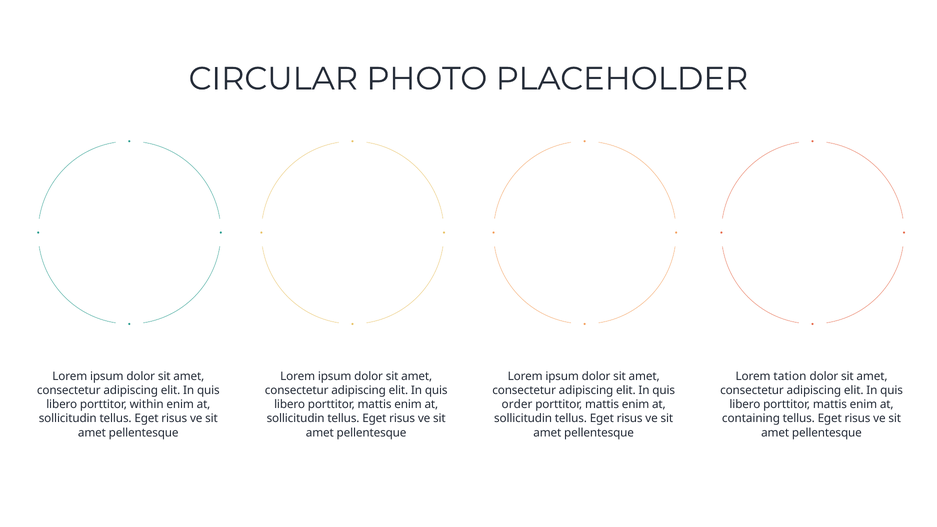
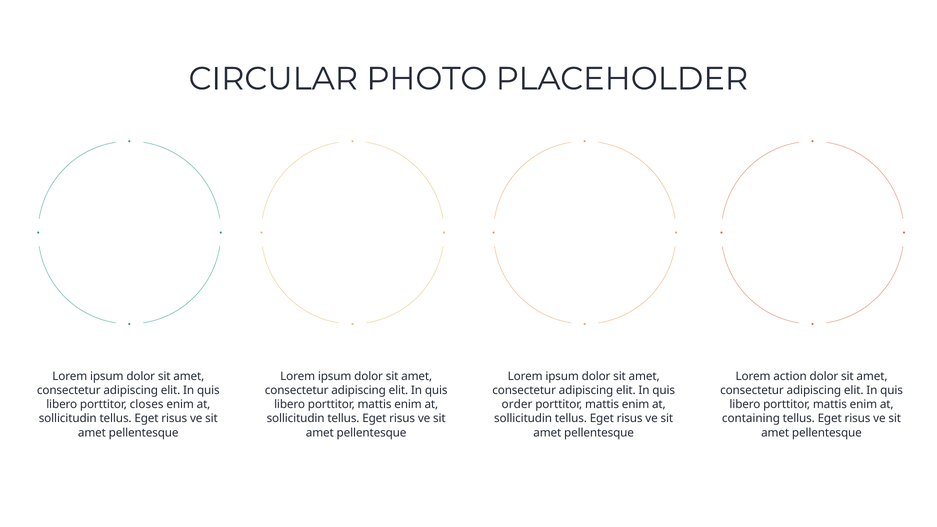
tation: tation -> action (790, 377)
within: within -> closes (147, 405)
